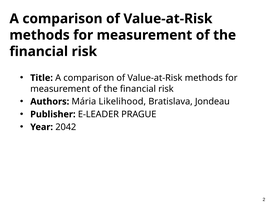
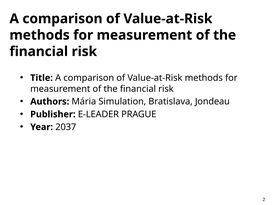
Likelihood: Likelihood -> Simulation (122, 101)
2042: 2042 -> 2037 (66, 127)
